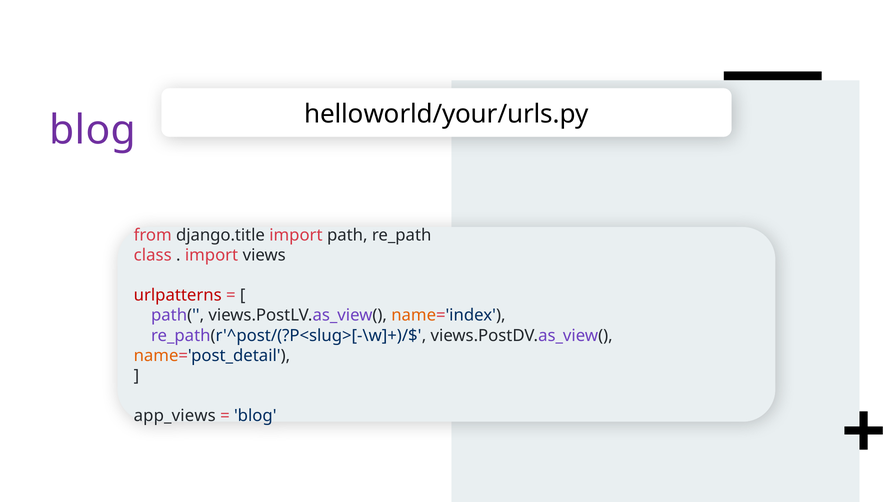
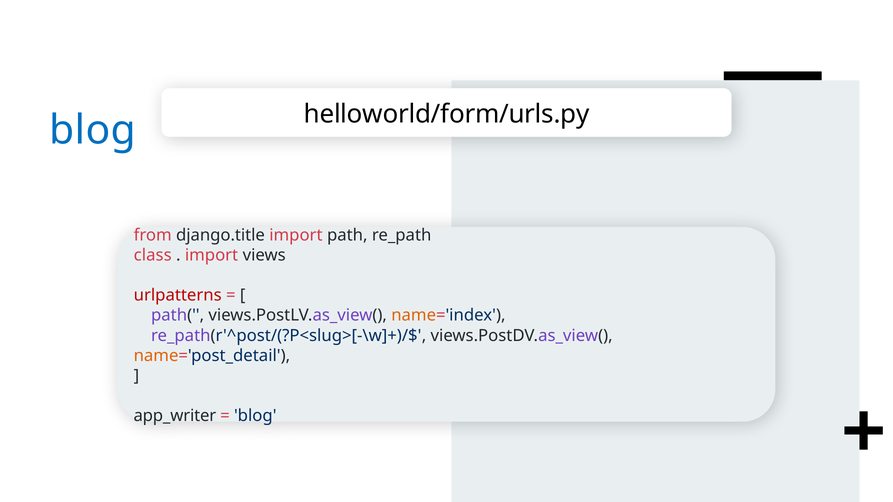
helloworld/your/urls.py: helloworld/your/urls.py -> helloworld/form/urls.py (447, 114)
blog colour: purple -> blue (93, 131)
app_views: app_views -> app_writer (175, 416)
